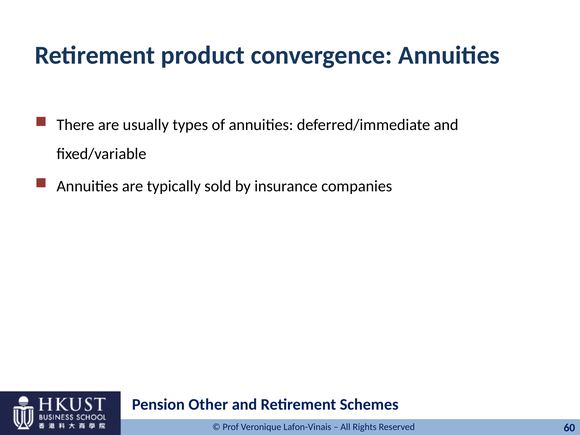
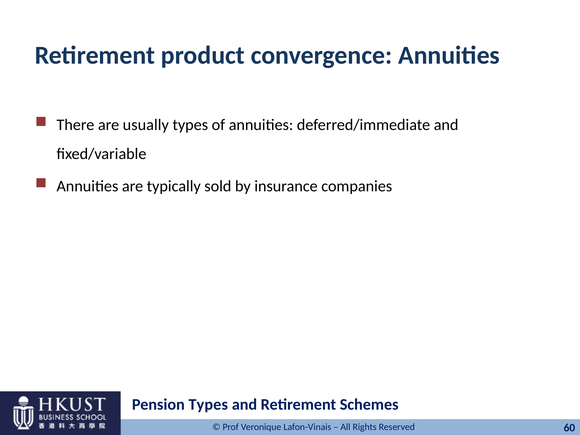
Pension Other: Other -> Types (208, 404)
